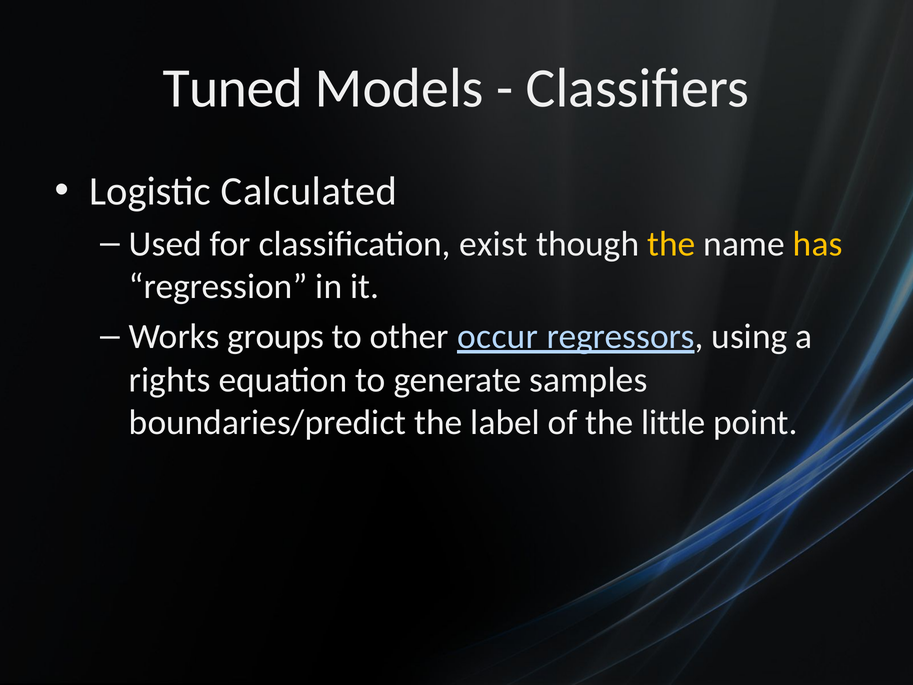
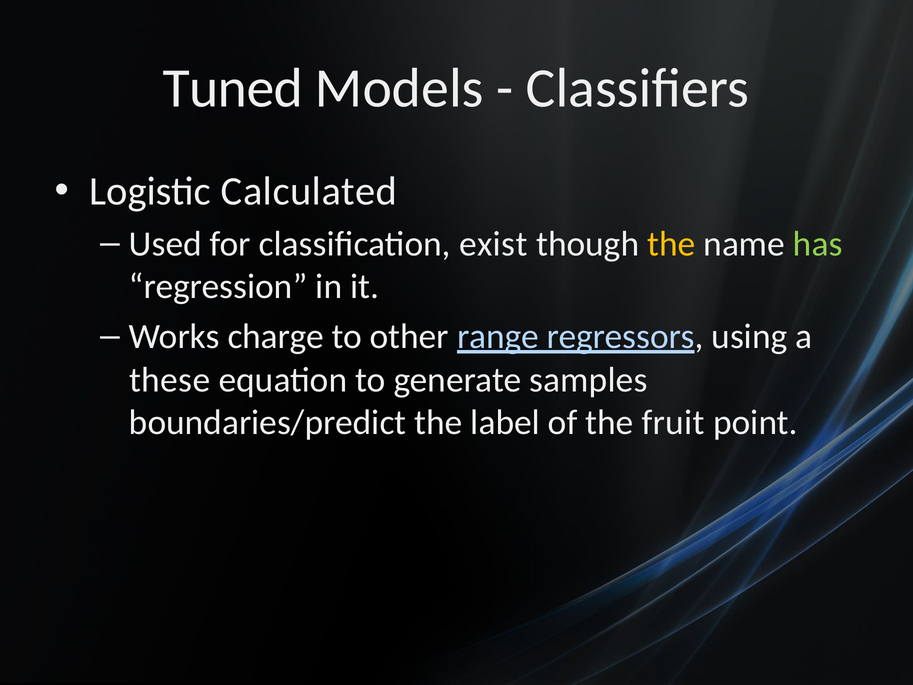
has colour: yellow -> light green (818, 244)
groups: groups -> charge (276, 336)
occur: occur -> range (498, 336)
rights: rights -> these (170, 380)
little: little -> fruit (673, 422)
